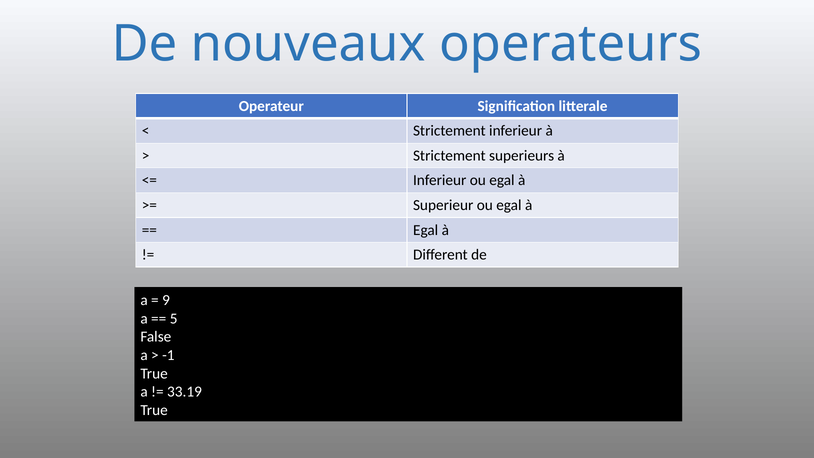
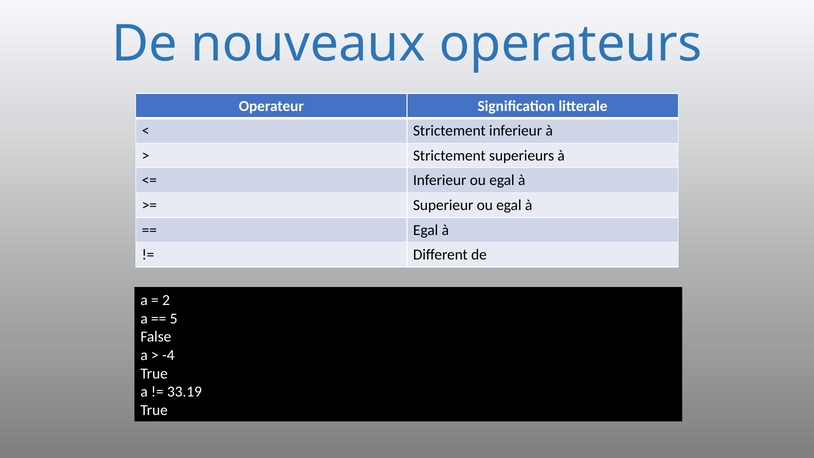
9: 9 -> 2 (166, 300)
-1: -1 -> -4 (168, 355)
